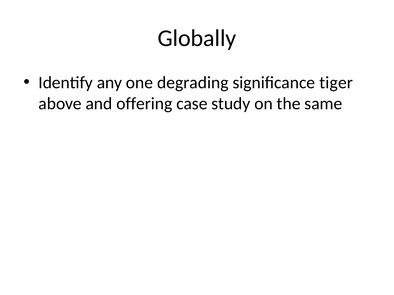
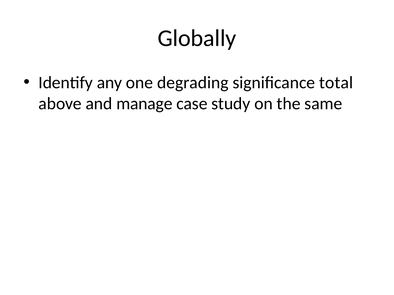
tiger: tiger -> total (336, 83)
offering: offering -> manage (144, 104)
